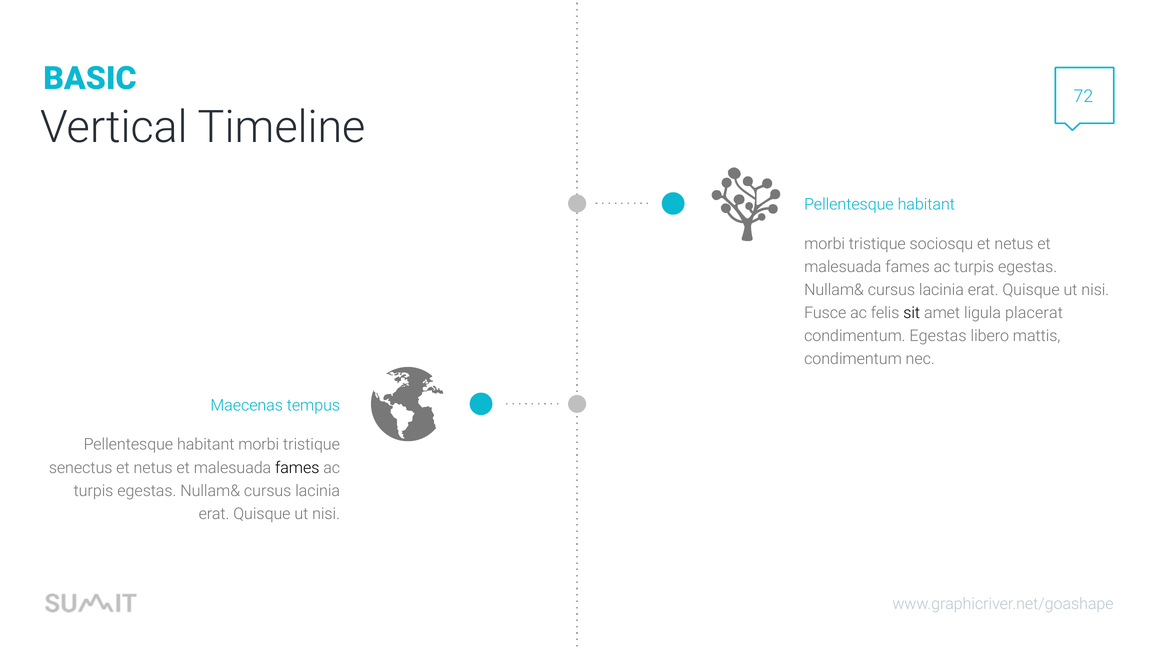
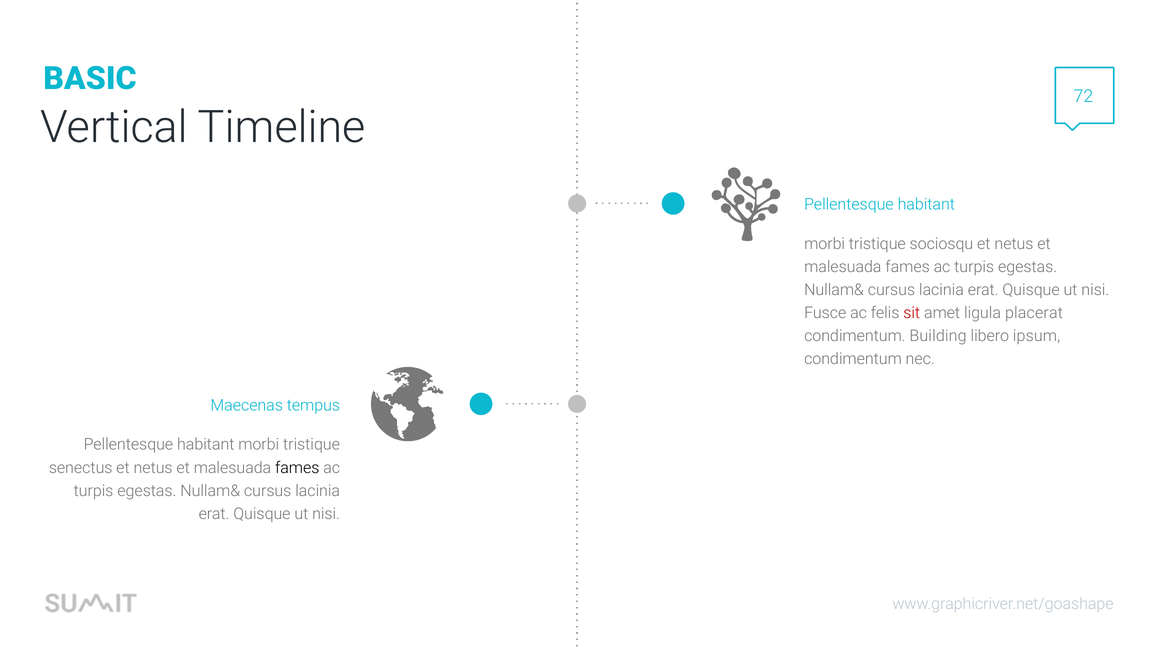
sit colour: black -> red (912, 313)
condimentum Egestas: Egestas -> Building (938, 336)
mattis: mattis -> ipsum (1037, 336)
